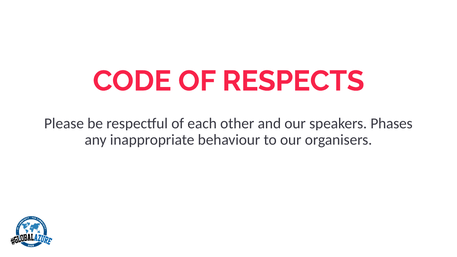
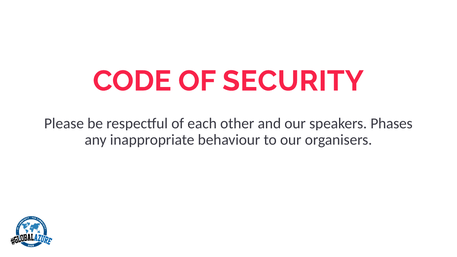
RESPECTS: RESPECTS -> SECURITY (293, 81)
